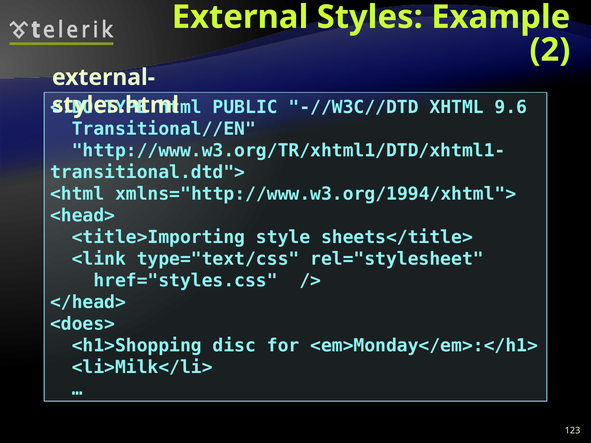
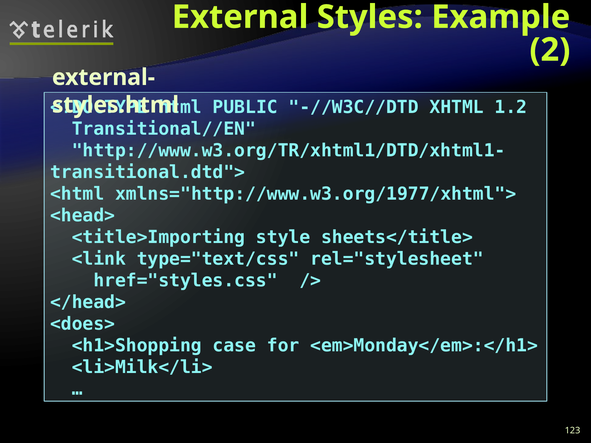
9.6: 9.6 -> 1.2 (511, 107)
xmlns="http://www.w3.org/1994/xhtml">: xmlns="http://www.w3.org/1994/xhtml"> -> xmlns="http://www.w3.org/1977/xhtml"> (316, 194)
disc: disc -> case (234, 346)
